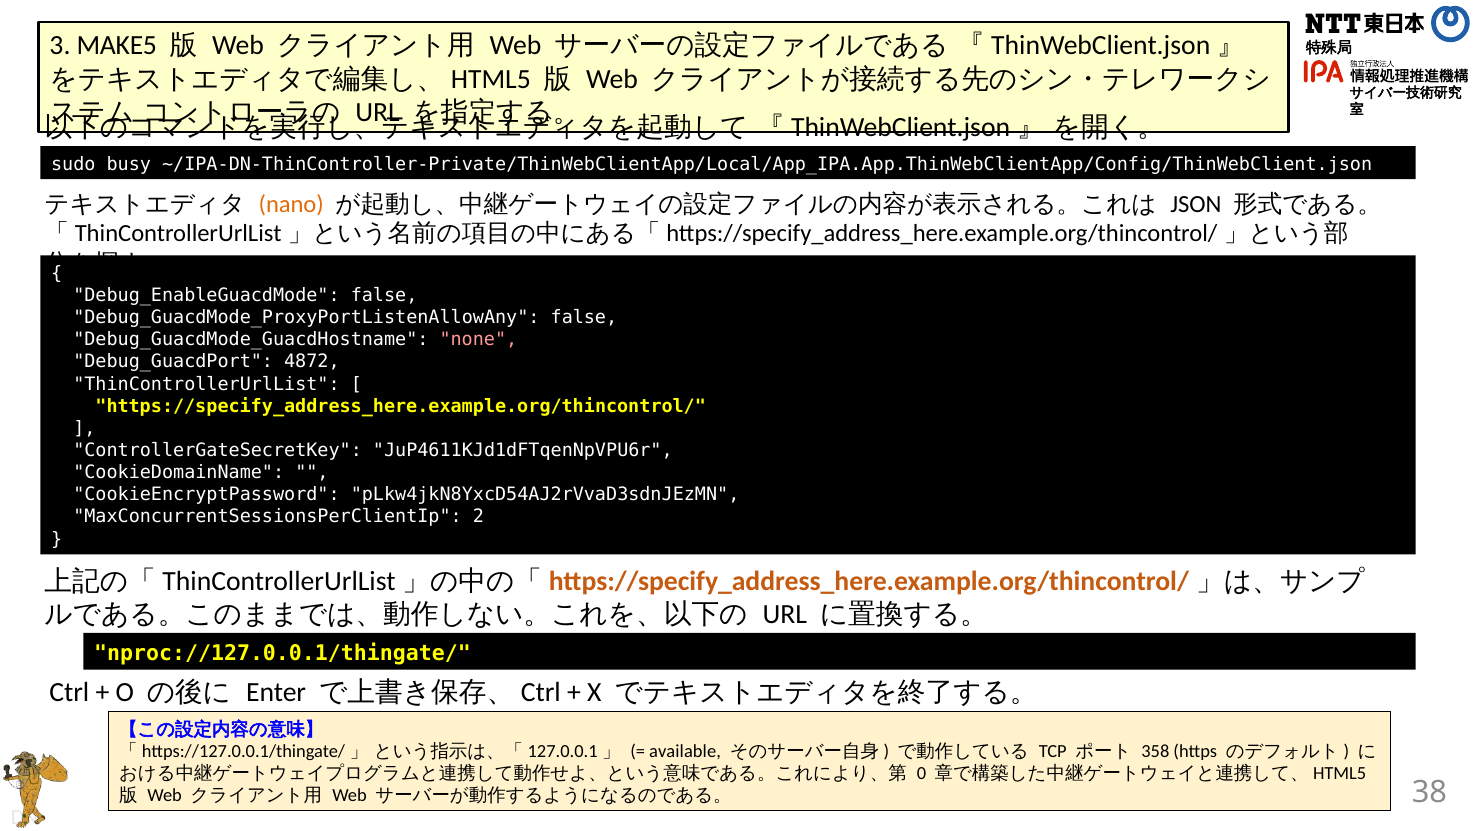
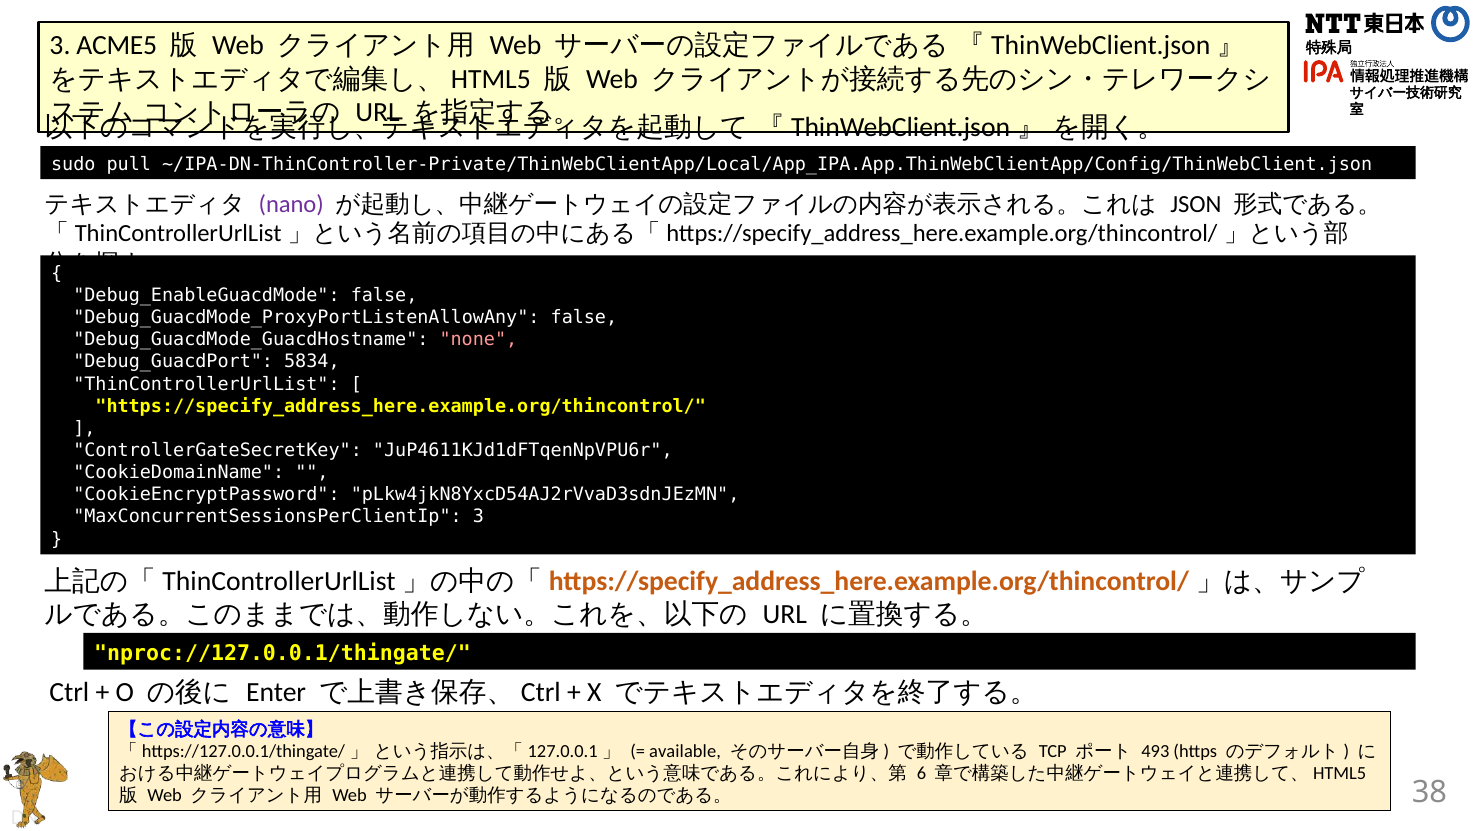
MAKE5: MAKE5 -> ACME5 (117, 46)
busy: busy -> pull (129, 164)
nano colour: orange -> purple (291, 204)
4872: 4872 -> 5834 (312, 362)
MaxConcurrentSessionsPerClientIp 2: 2 -> 3 (478, 517)
358: 358 -> 493 (1155, 751)
0: 0 -> 6 (922, 773)
